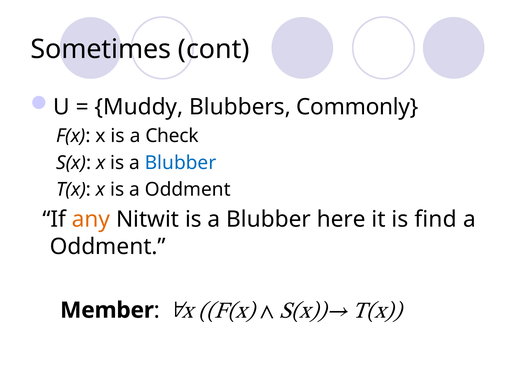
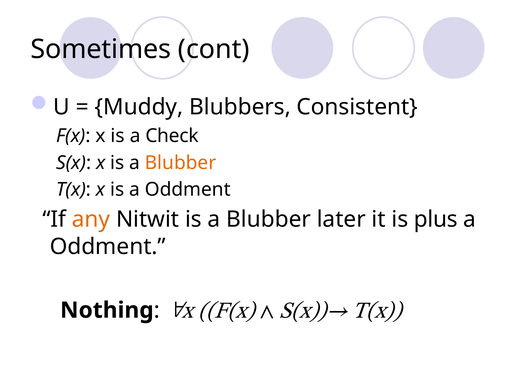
Commonly: Commonly -> Consistent (357, 107)
Blubber colour: blue -> orange (181, 162)
here: here -> later (341, 219)
find: find -> plus (436, 219)
Member: Member -> Nothing (107, 310)
